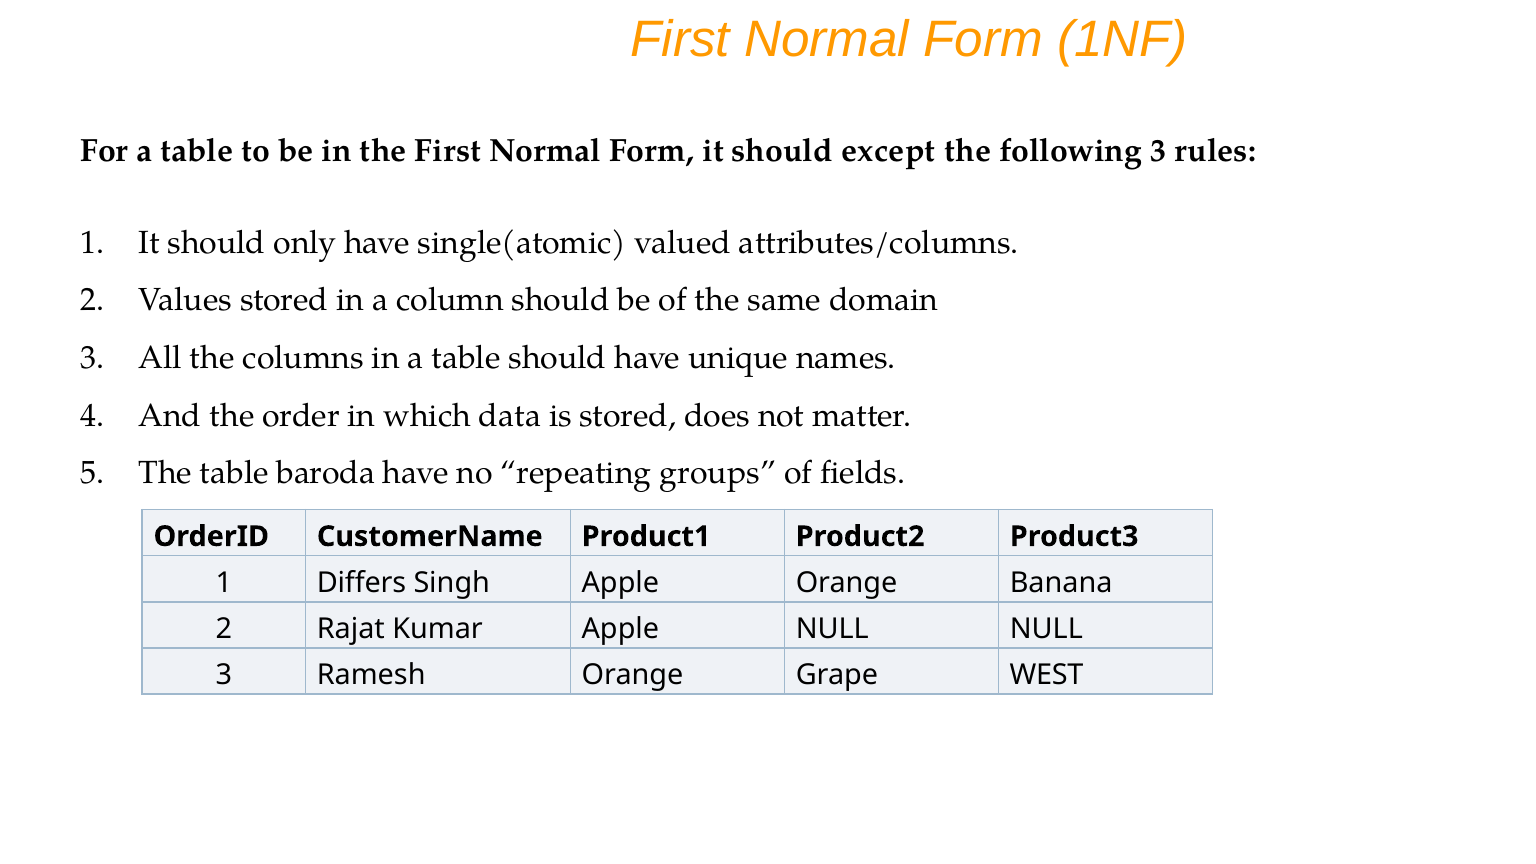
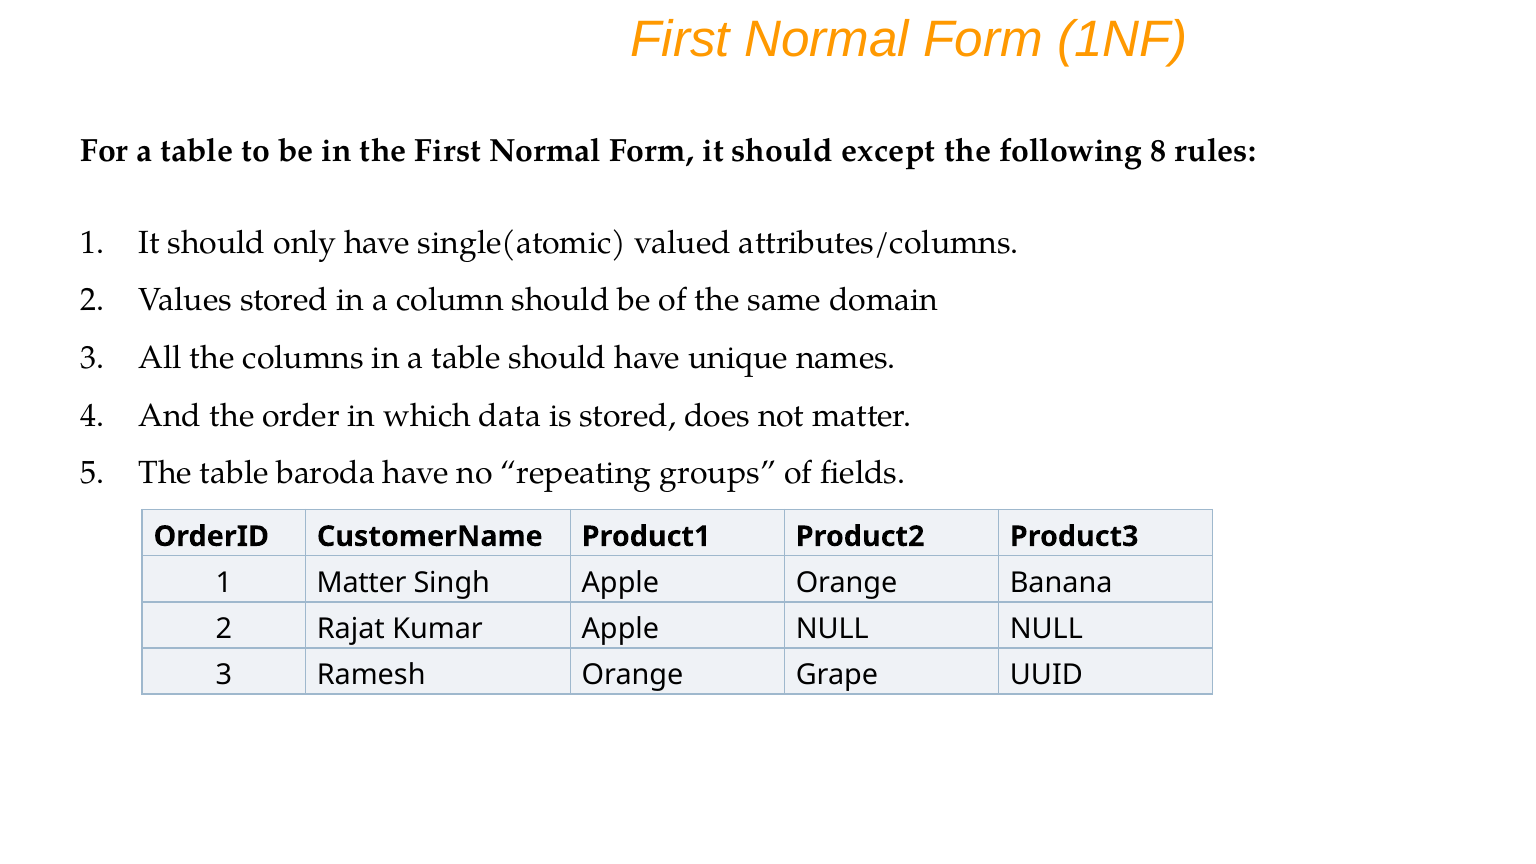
following 3: 3 -> 8 (1158, 151)
1 Differs: Differs -> Matter (362, 583)
WEST: WEST -> UUID (1046, 675)
